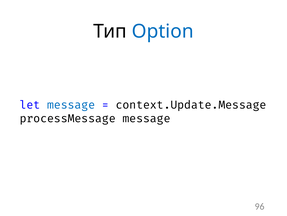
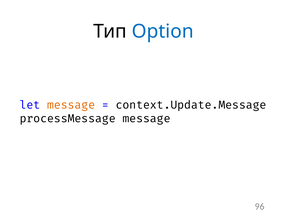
message colour: blue -> orange (71, 105)
